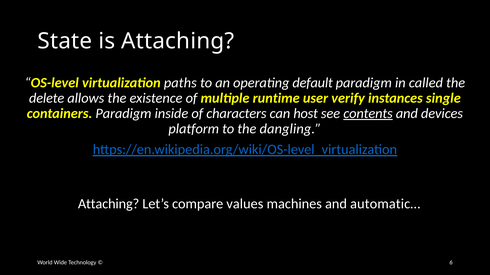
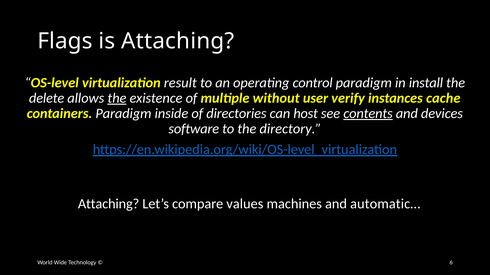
State: State -> Flags (65, 41)
paths: paths -> result (180, 83)
default: default -> control (313, 83)
called: called -> install (426, 83)
the underline: none -> present (117, 98)
runtime: runtime -> without (276, 98)
single: single -> cache (443, 98)
characters: characters -> directories (236, 114)
platform: platform -> software (194, 129)
dangling: dangling -> directory (290, 129)
